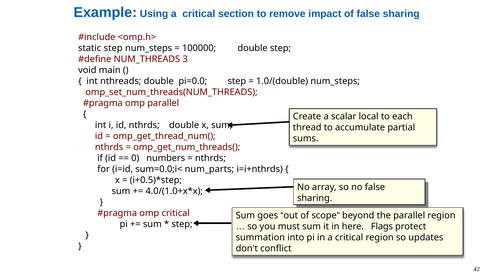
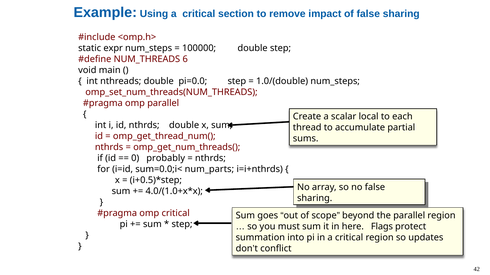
static step: step -> expr (113, 48)
3: 3 -> 6 (185, 59)
numbers: numbers -> probably (166, 158)
